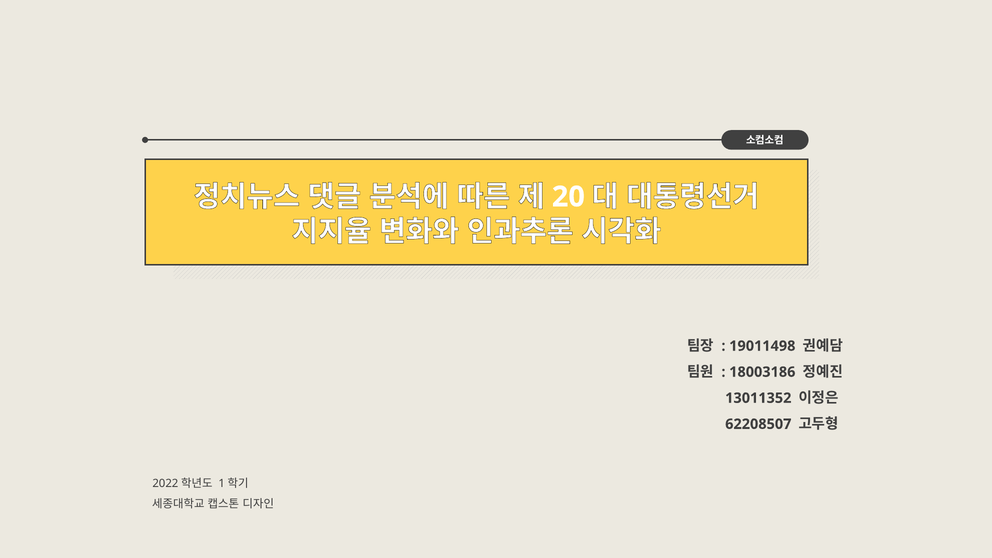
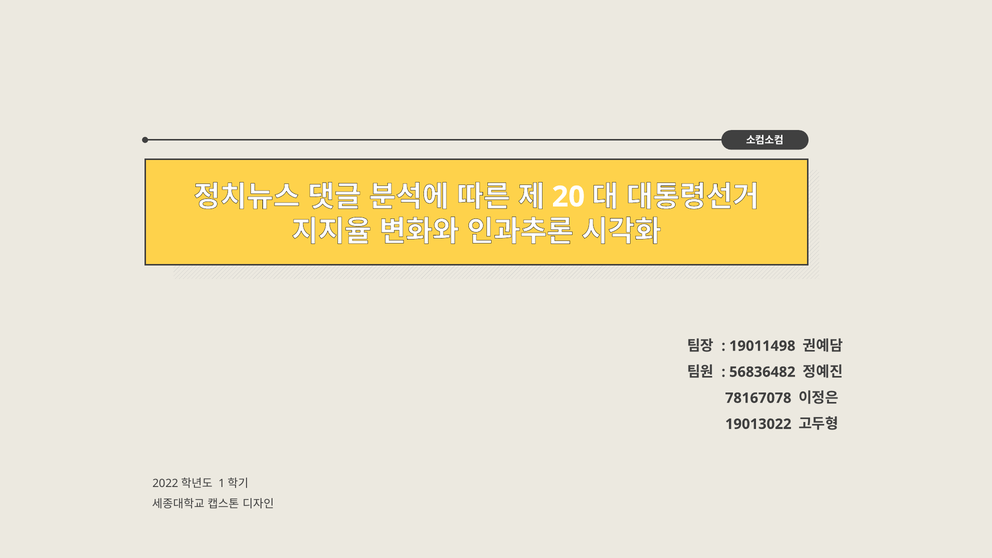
18003186: 18003186 -> 56836482 (762, 372)
13011352: 13011352 -> 78167078 (758, 398)
62208507: 62208507 -> 19013022 (758, 424)
